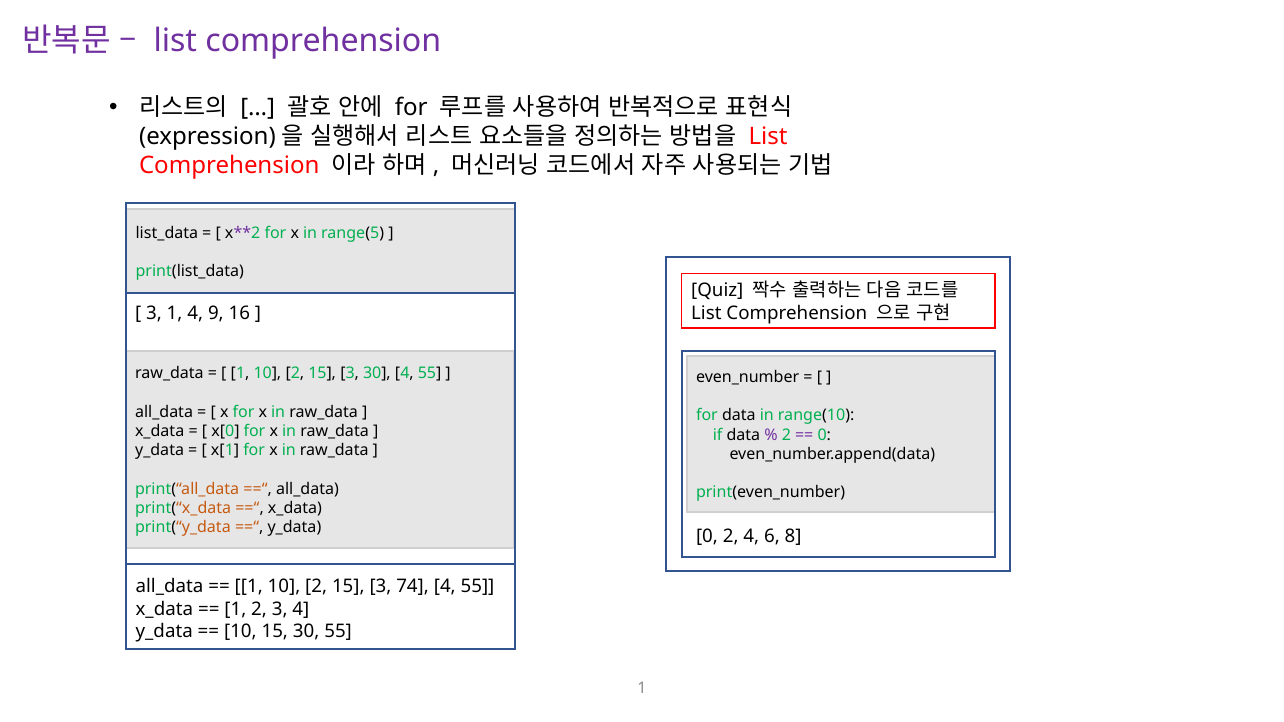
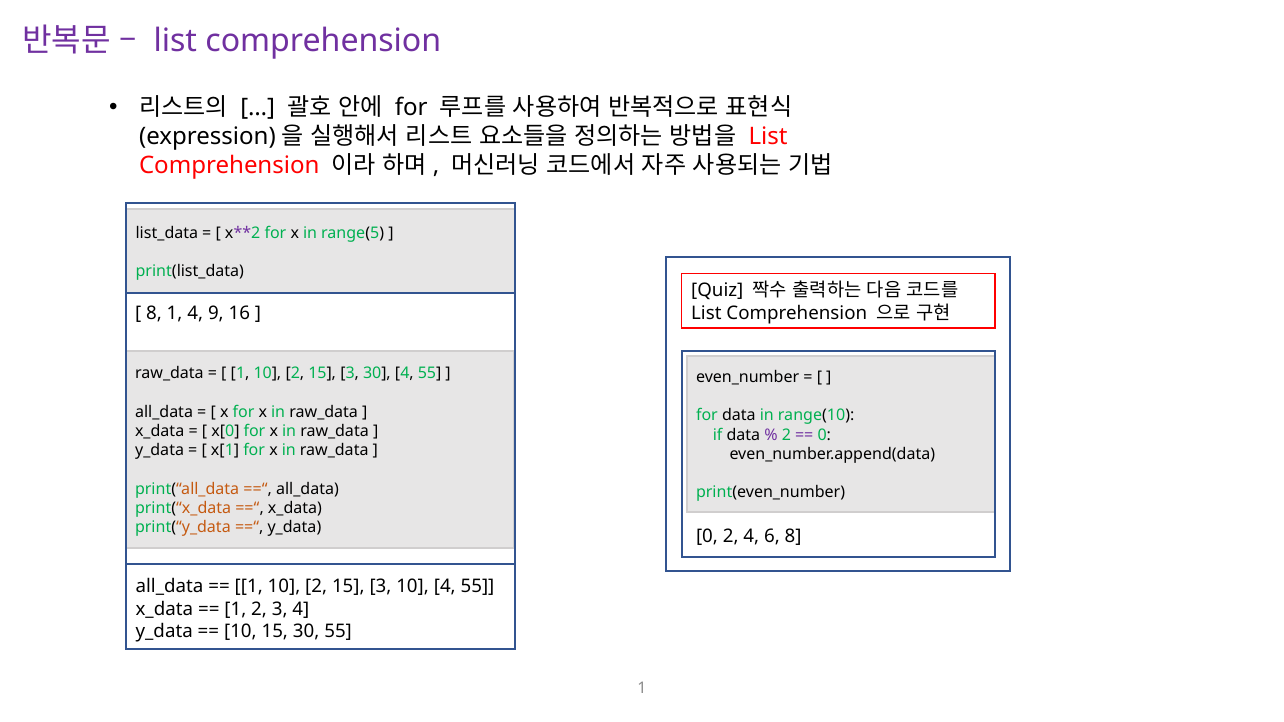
3: 3 -> 8 (154, 313)
3 74: 74 -> 10 (413, 587)
